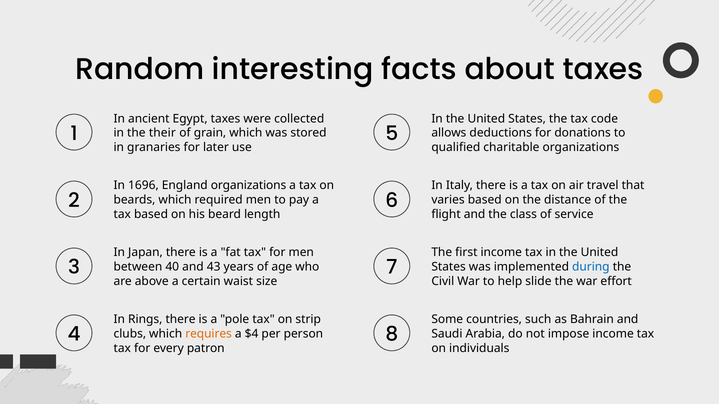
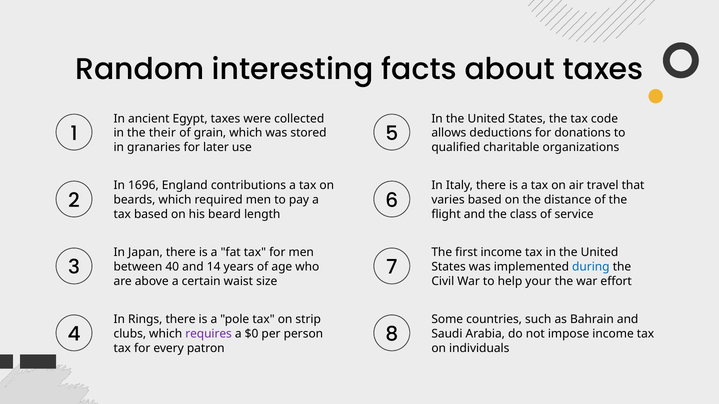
England organizations: organizations -> contributions (248, 186)
43: 43 -> 14 (214, 267)
slide: slide -> your (538, 281)
requires colour: orange -> purple (209, 334)
$4: $4 -> $0 (252, 334)
